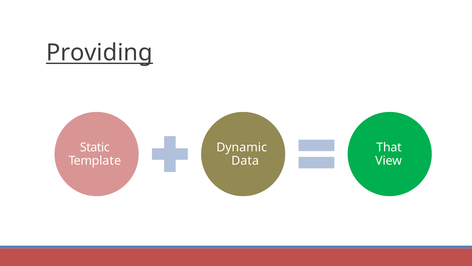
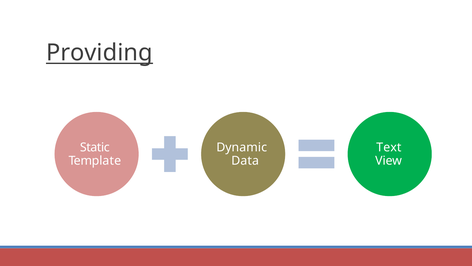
That: That -> Text (389, 147)
